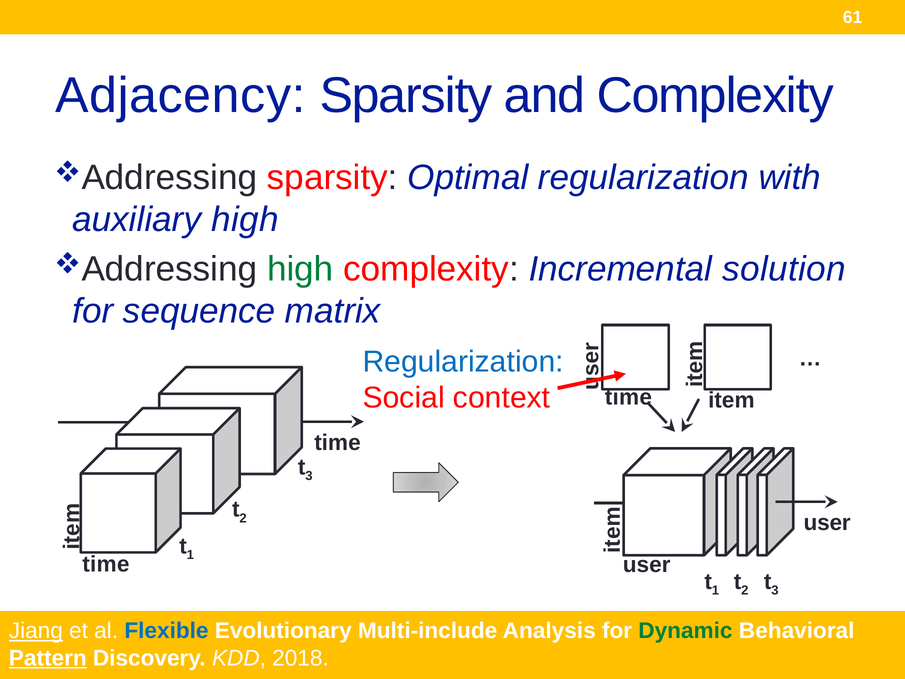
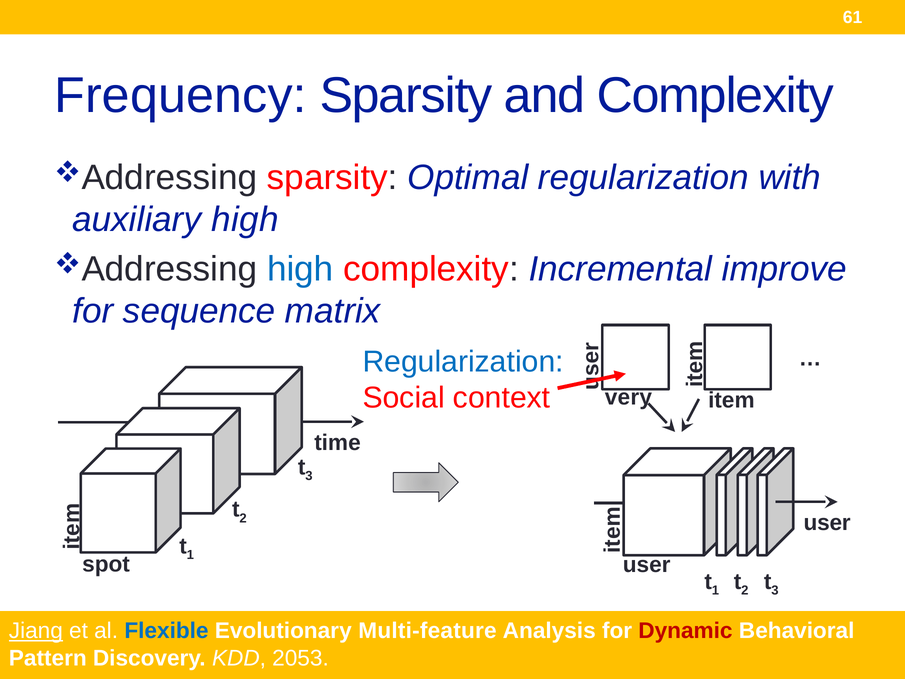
Adjacency: Adjacency -> Frequency (181, 96)
high colour: green -> blue (300, 269)
solution: solution -> improve (784, 269)
time: time -> very (628, 397)
time: time -> spot (106, 564)
Multi-include: Multi-include -> Multi-feature (427, 631)
Dynamic colour: green -> red (685, 631)
Pattern underline: present -> none (48, 658)
2018: 2018 -> 2053 (300, 658)
